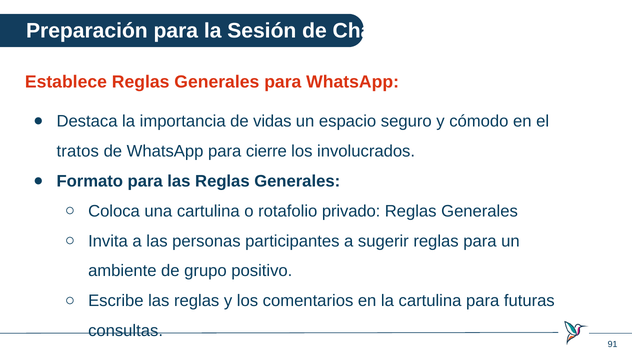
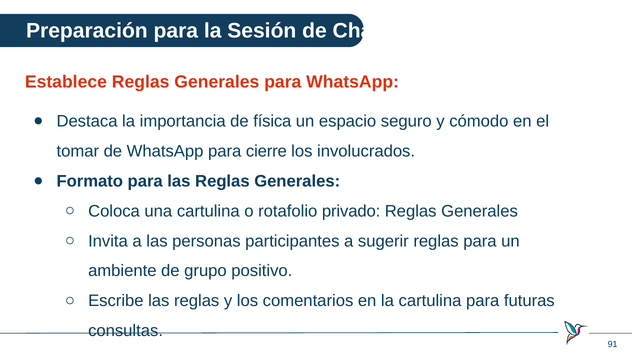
vidas: vidas -> física (272, 121)
tratos: tratos -> tomar (78, 151)
